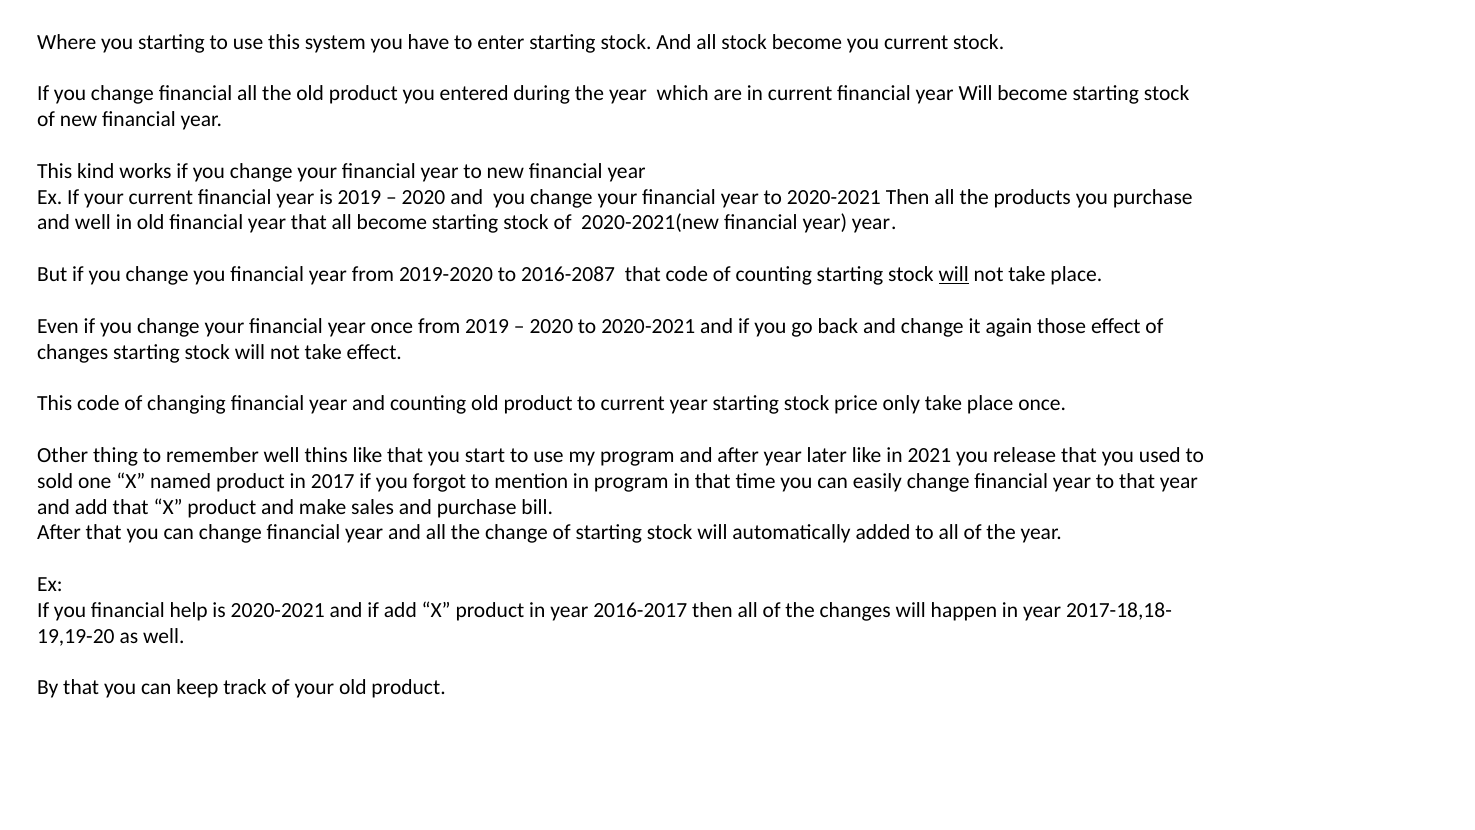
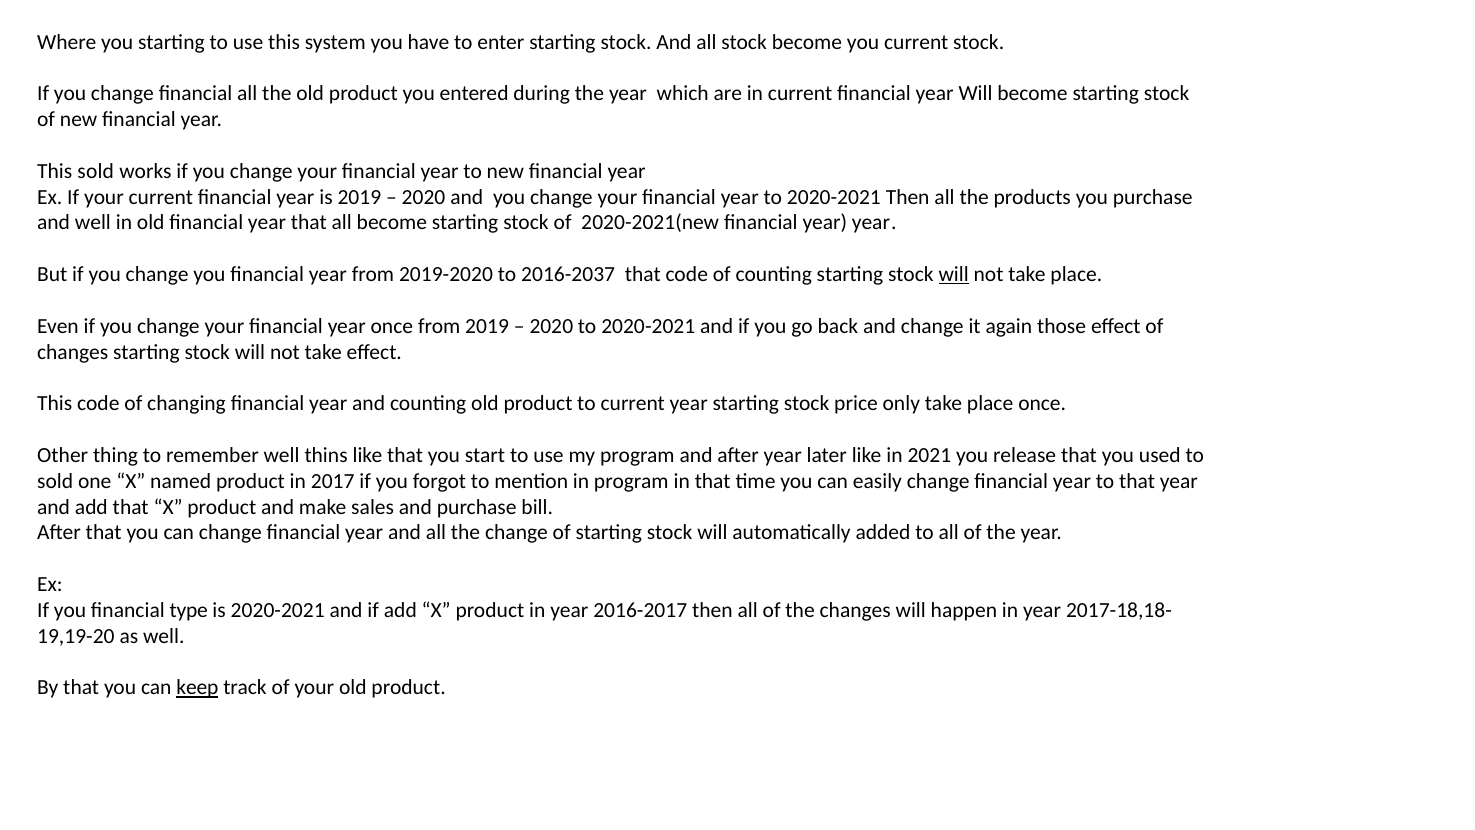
This kind: kind -> sold (96, 171)
2016-2087: 2016-2087 -> 2016-2037 (568, 274)
help: help -> type (189, 610)
keep underline: none -> present (197, 688)
